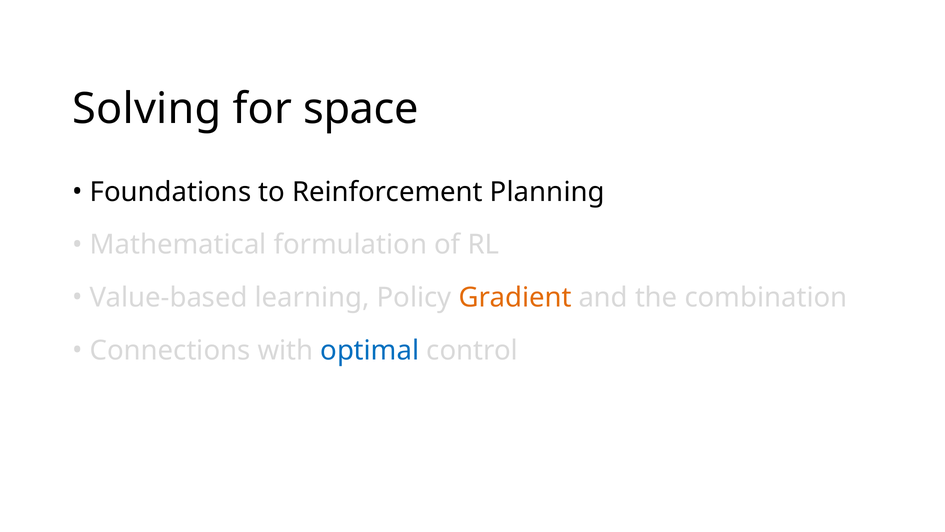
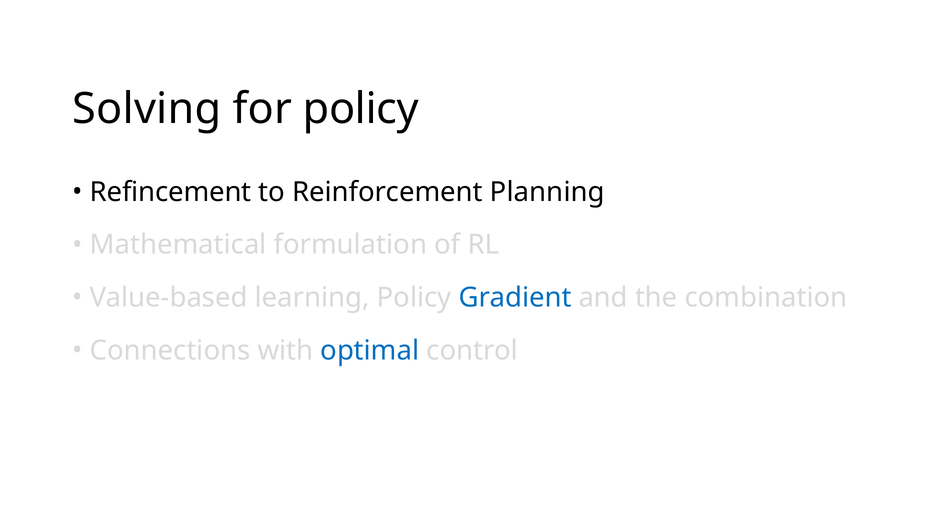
for space: space -> policy (361, 109)
Foundations: Foundations -> Refincement (171, 192)
Gradient colour: orange -> blue (515, 298)
